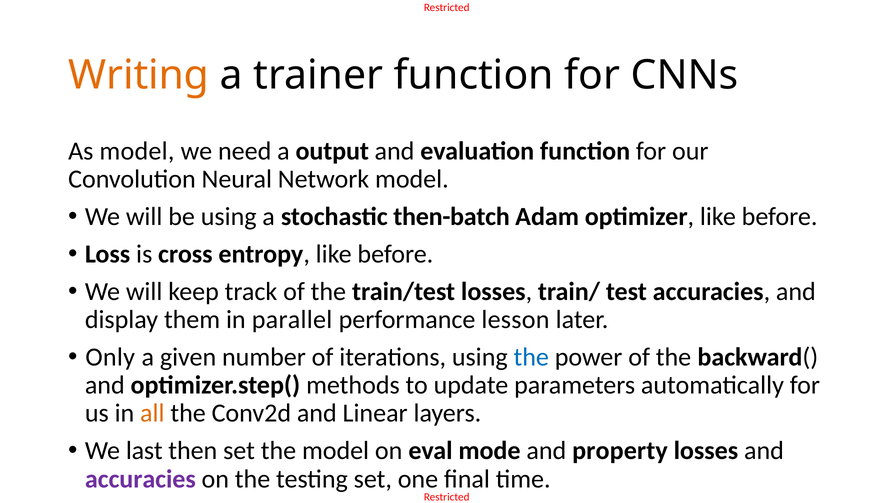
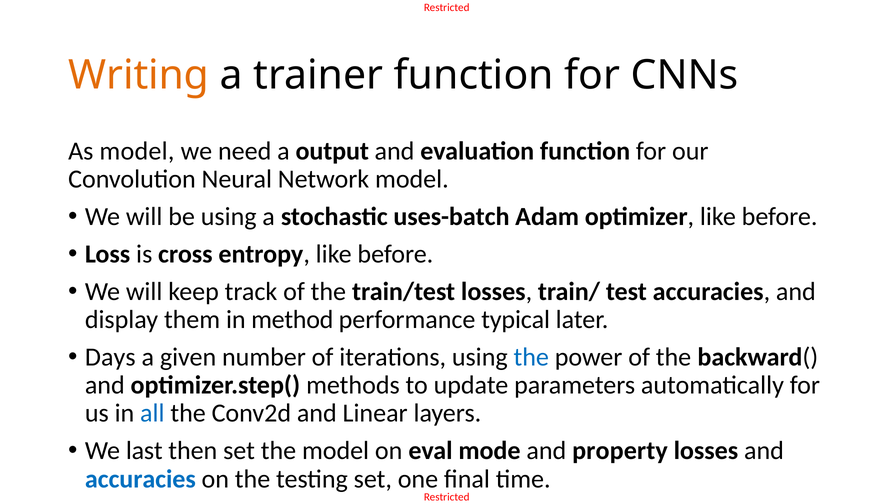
then-batch: then-batch -> uses-batch (451, 217)
parallel: parallel -> method (292, 320)
lesson: lesson -> typical (516, 320)
Only: Only -> Days (110, 357)
all colour: orange -> blue (152, 413)
accuracies colour: purple -> blue (140, 479)
